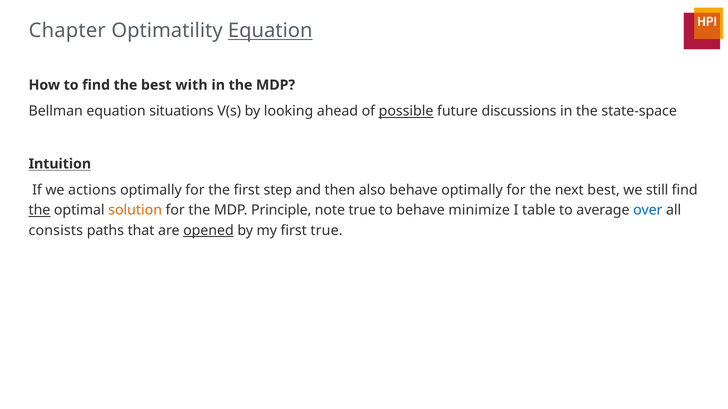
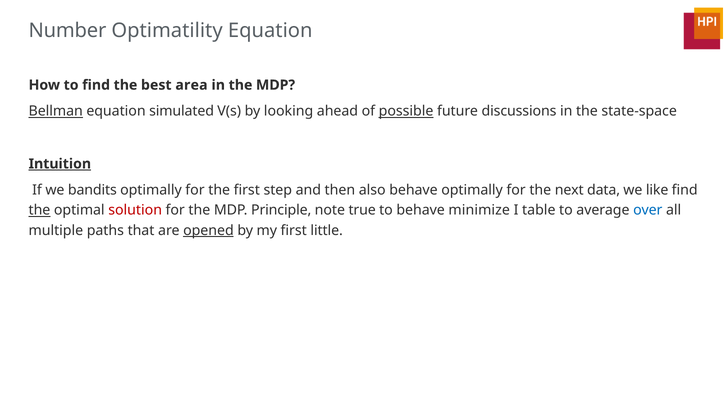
Chapter: Chapter -> Number (67, 31)
Equation underline: present -> none (270, 31)
with: with -> area (191, 85)
Bellman underline: none -> present (56, 111)
situations: situations -> simulated (182, 111)
Intuition underline: none -> present (60, 164)
actions: actions -> bandits (92, 190)
next best: best -> data (604, 190)
still: still -> like (657, 190)
solution colour: orange -> red (135, 211)
consists: consists -> multiple (56, 231)
first true: true -> little (327, 231)
